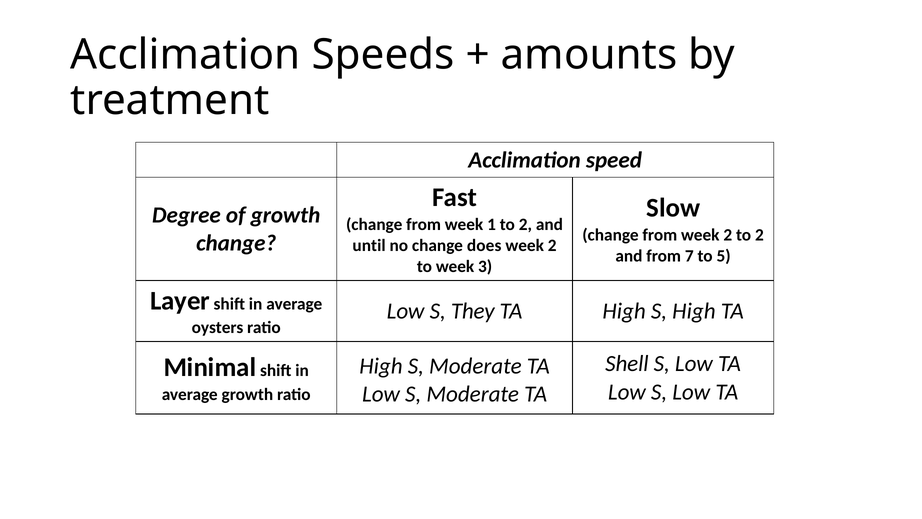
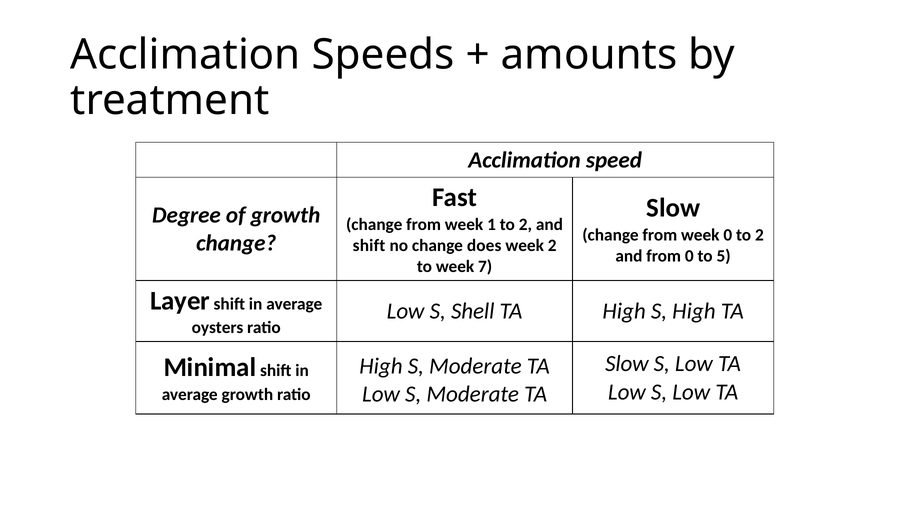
from week 2: 2 -> 0 (728, 235)
until: until -> shift (369, 245)
from 7: 7 -> 0 (689, 256)
3: 3 -> 7 (485, 266)
They: They -> Shell (473, 311)
Shell: Shell -> Slow (627, 364)
